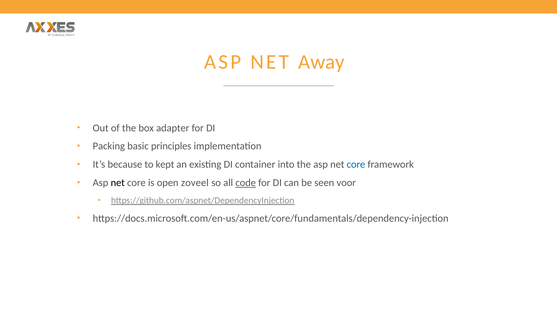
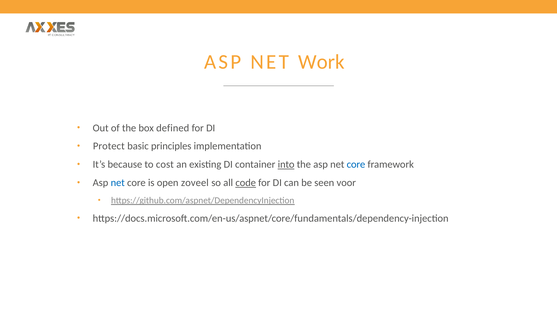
Away: Away -> Work (321, 62)
adapter: adapter -> defined (173, 128)
Packing: Packing -> Protect (109, 146)
kept: kept -> cost (165, 165)
into underline: none -> present (286, 165)
net colour: black -> blue (118, 183)
